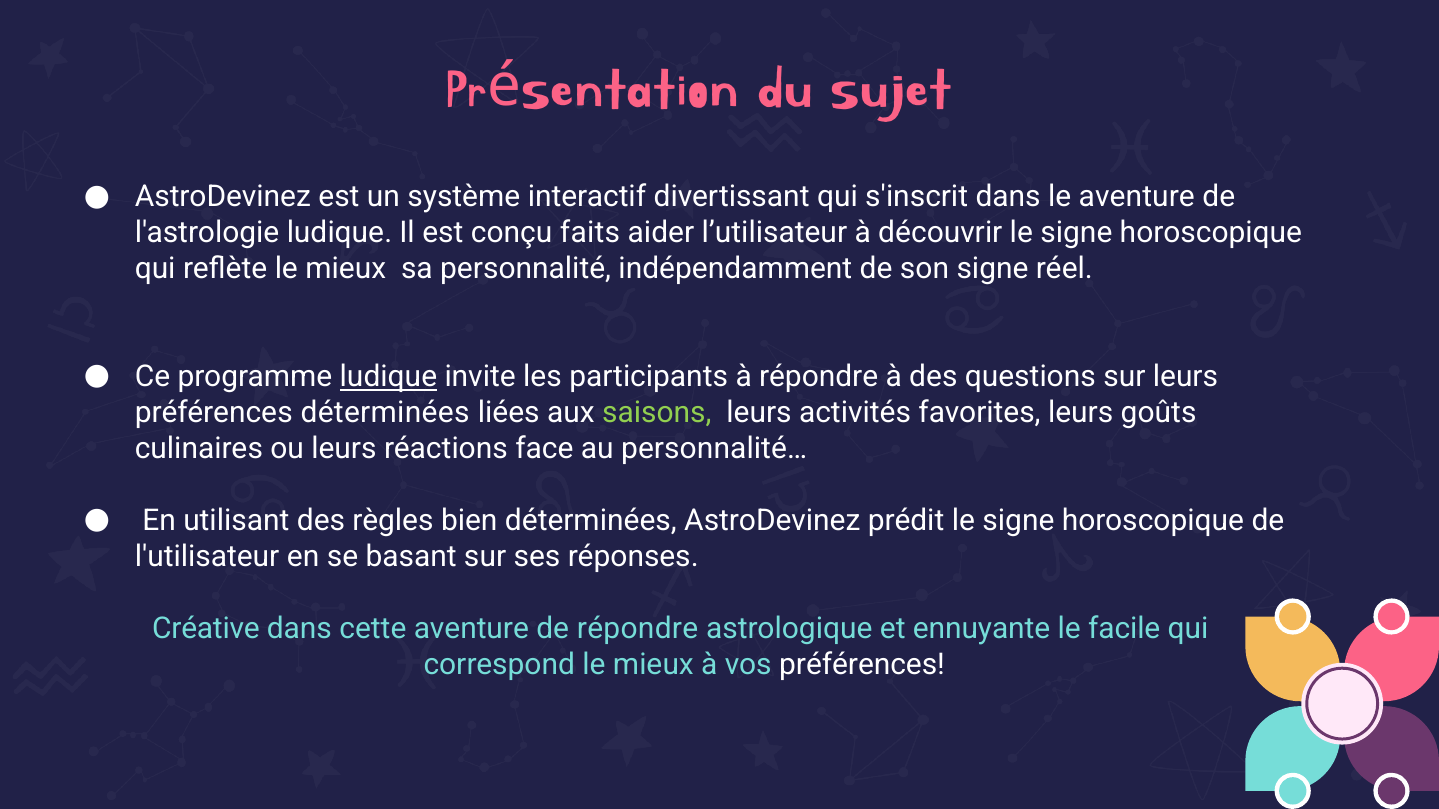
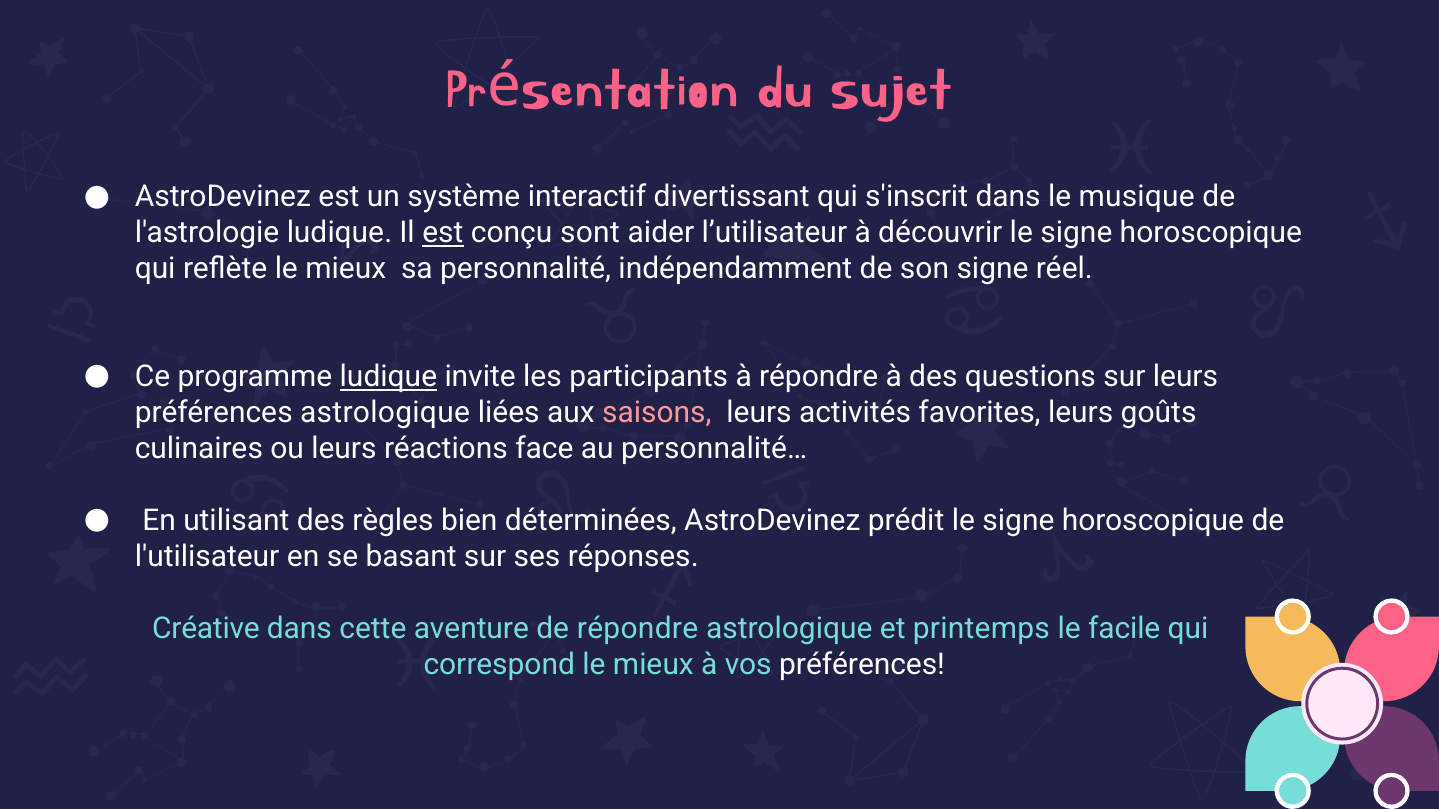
le aventure: aventure -> musique (1137, 197)
est underline: none -> present (443, 233)
faits: faits -> sont (590, 233)
préférences déterminées: déterminées -> astrologique (385, 413)
saisons colour: light green -> pink (657, 413)
ennuyante: ennuyante -> printemps (981, 629)
